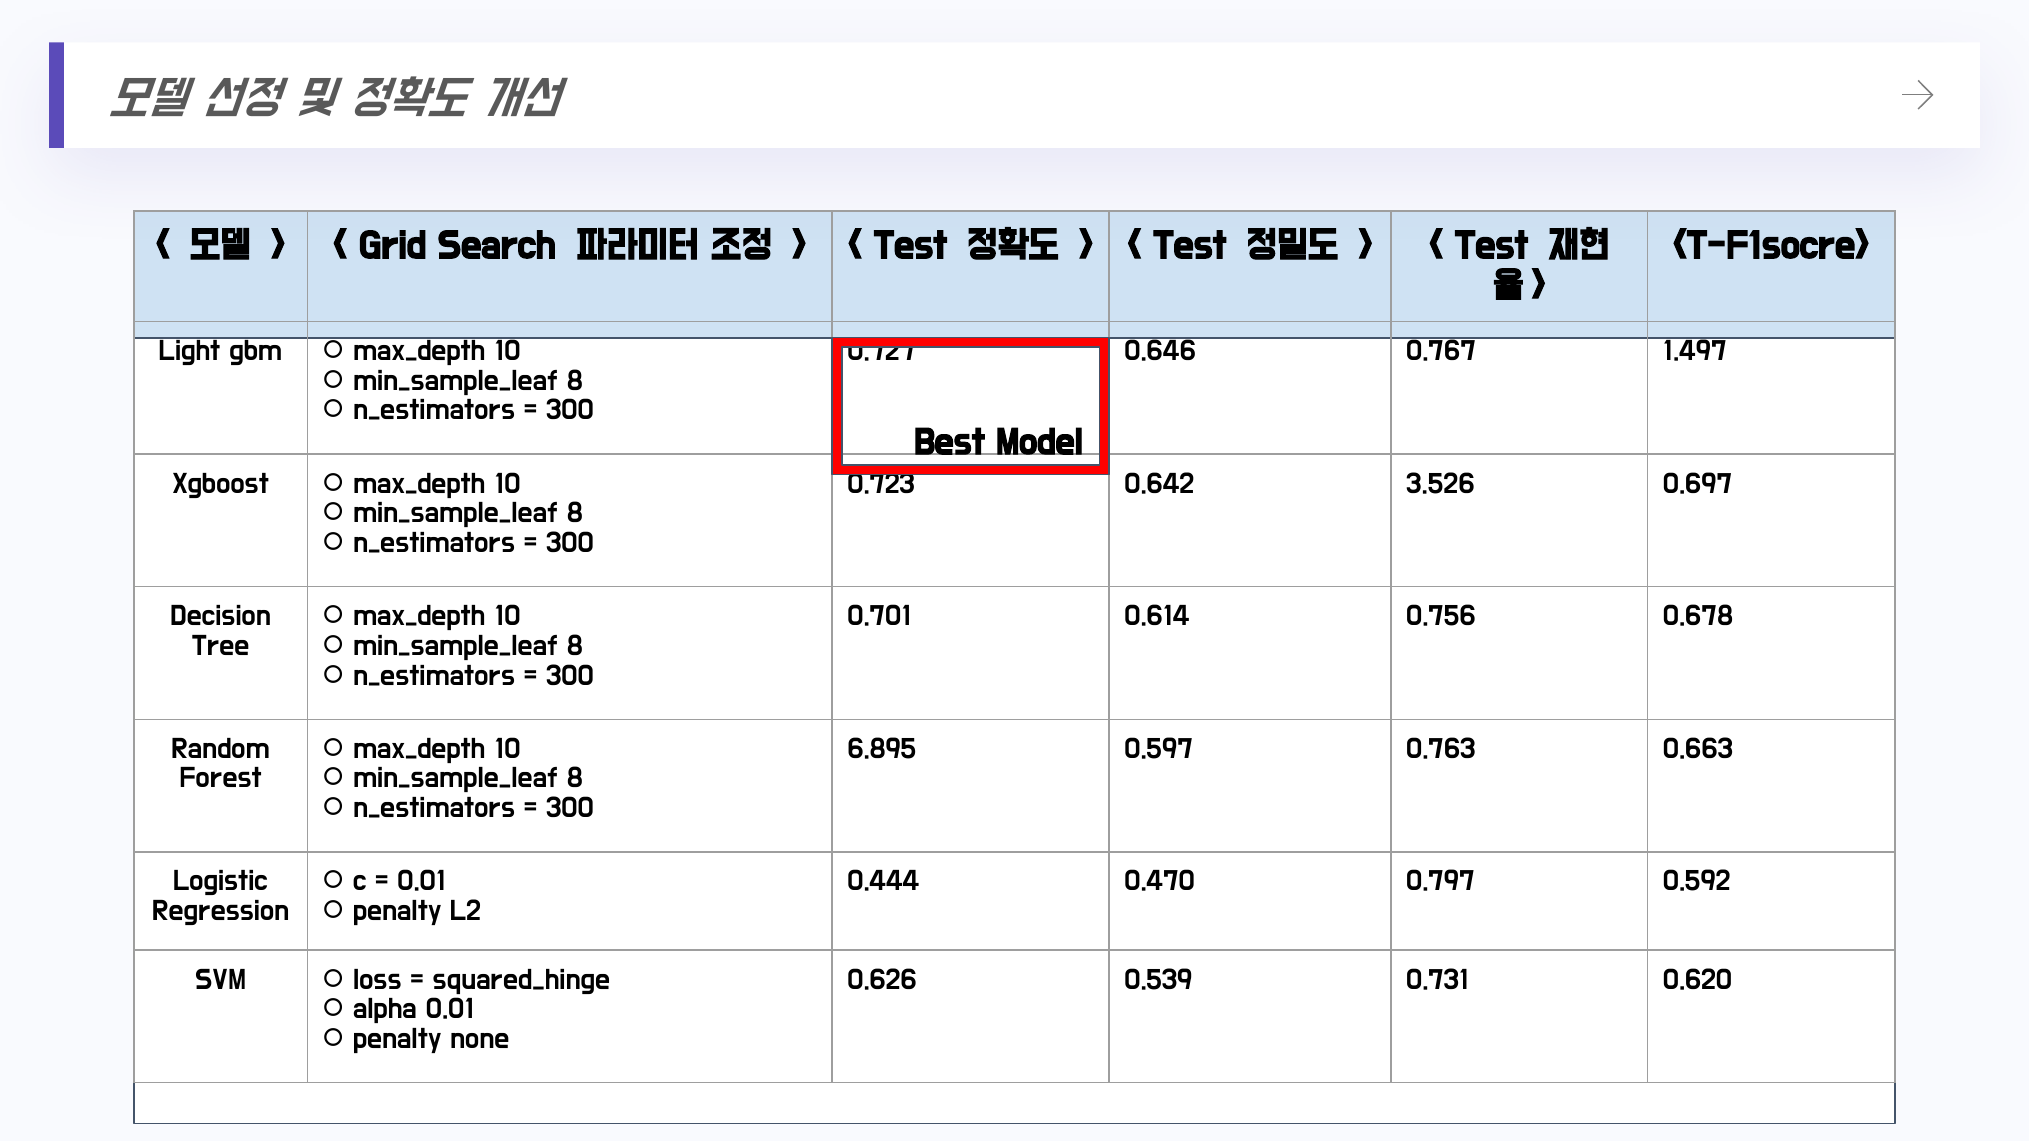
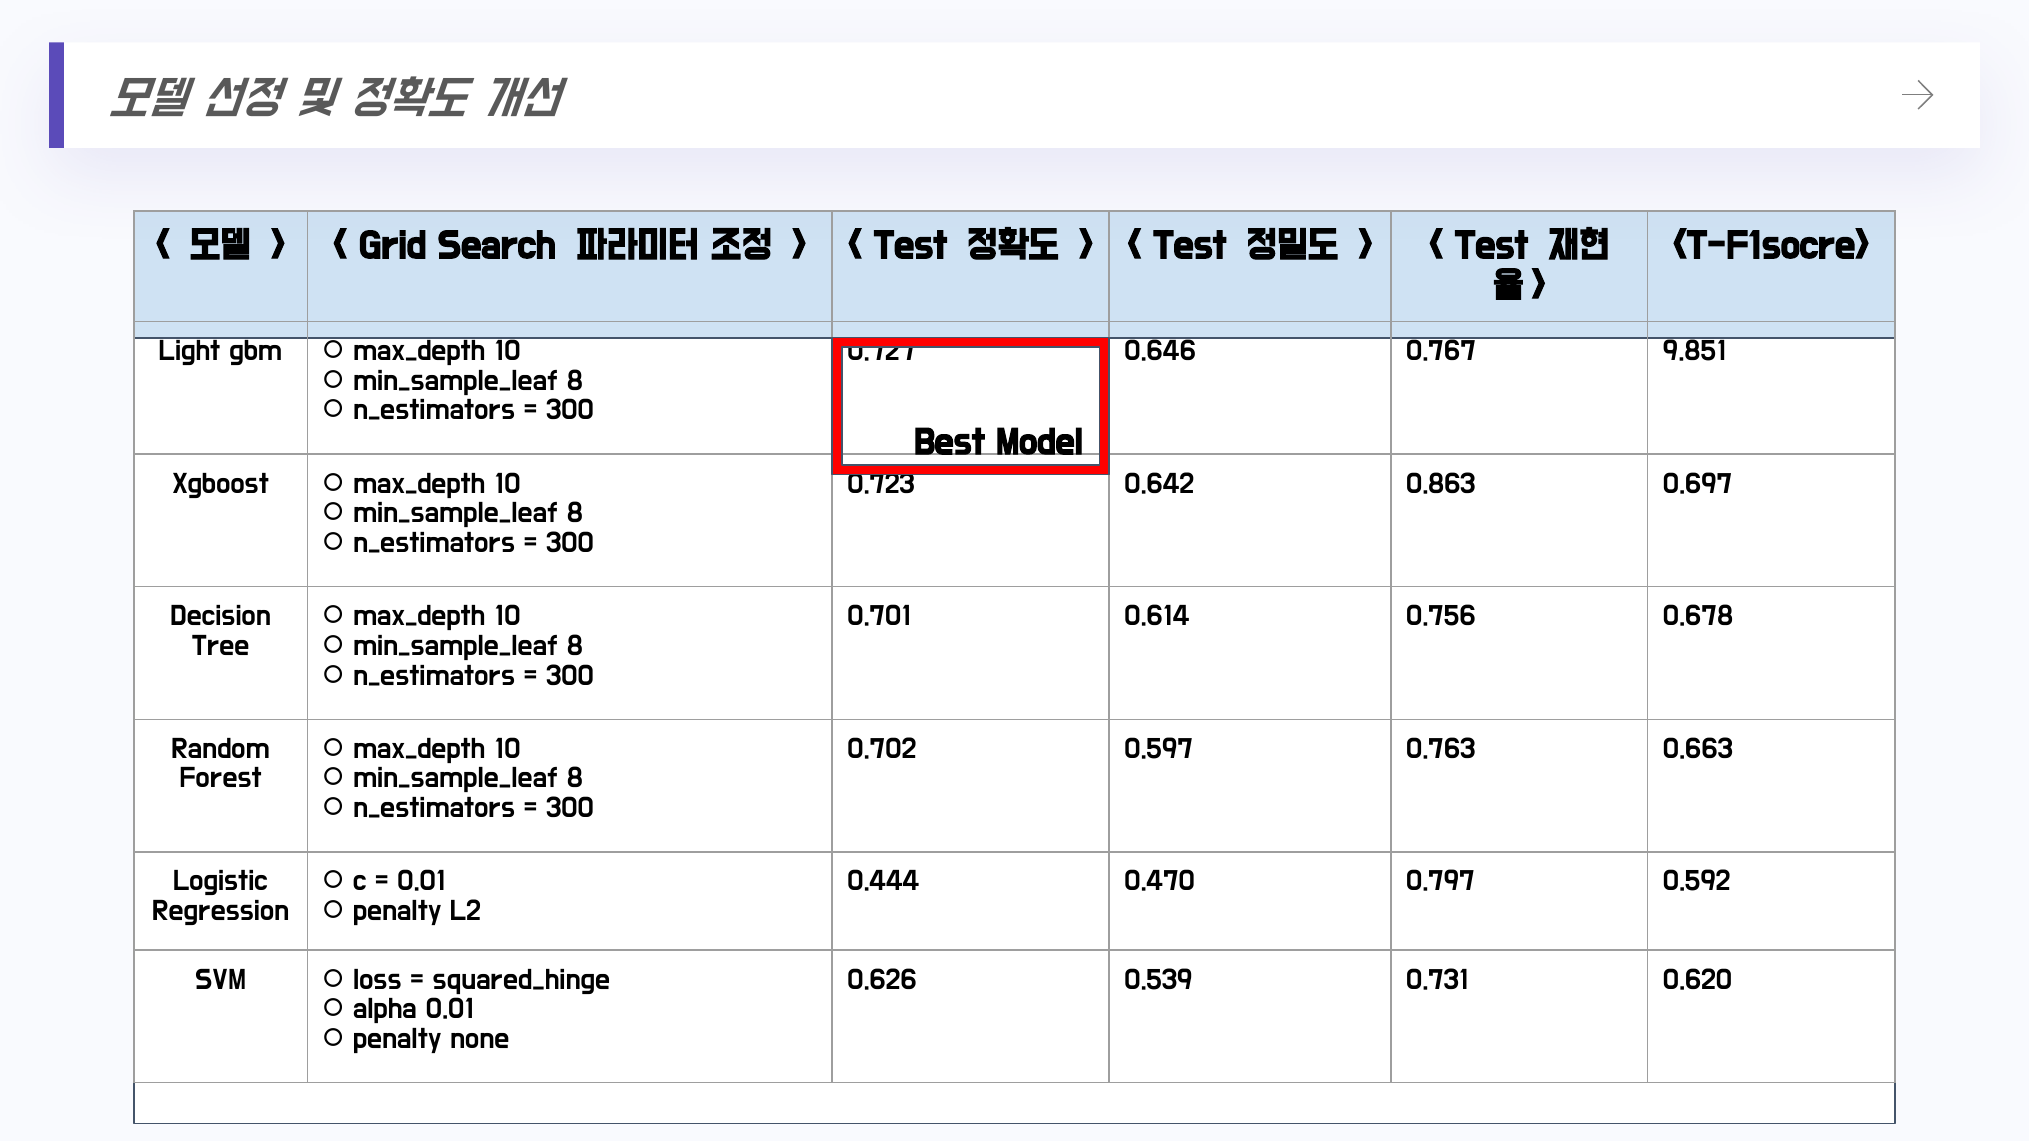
1.497: 1.497 -> 9.851 (1695, 351)
3.526: 3.526 -> 0.863 (1441, 483)
6.895: 6.895 -> 0.702 (882, 749)
